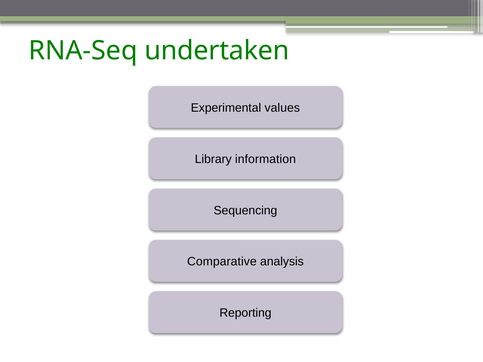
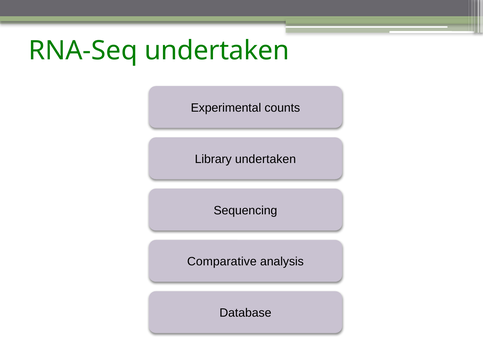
values: values -> counts (282, 108)
Library information: information -> undertaken (265, 159)
Reporting: Reporting -> Database (245, 313)
